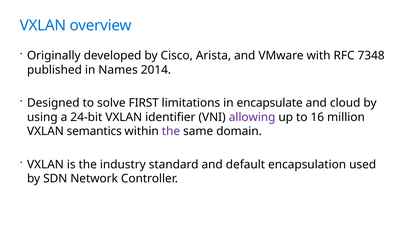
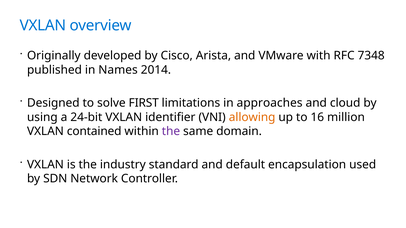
encapsulate: encapsulate -> approaches (270, 103)
allowing colour: purple -> orange (252, 117)
semantics: semantics -> contained (94, 132)
